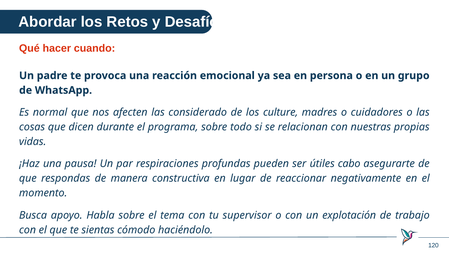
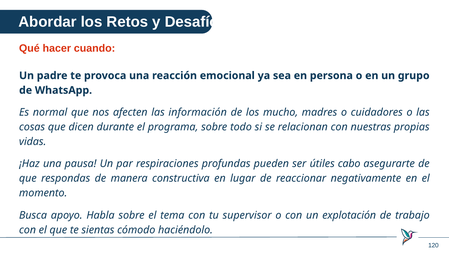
considerado: considerado -> información (198, 112)
culture: culture -> mucho (281, 112)
